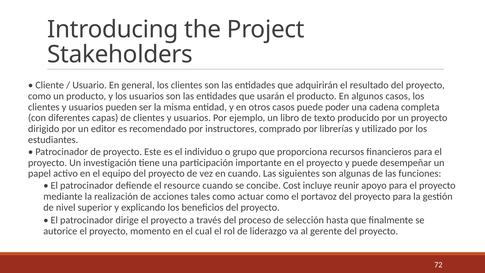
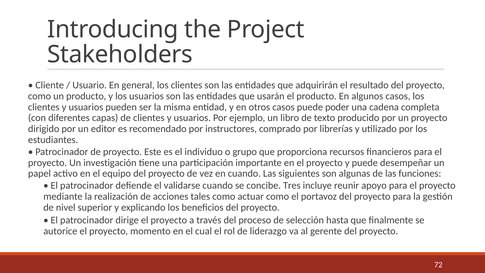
resource: resource -> validarse (182, 185)
Cost: Cost -> Tres (292, 185)
